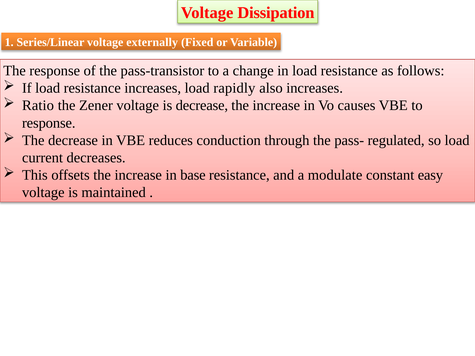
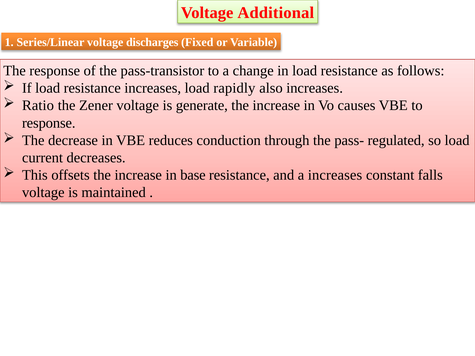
Dissipation: Dissipation -> Additional (276, 13)
externally: externally -> discharges (152, 42)
is decrease: decrease -> generate (202, 106)
a modulate: modulate -> increases (335, 175)
easy: easy -> falls (430, 175)
